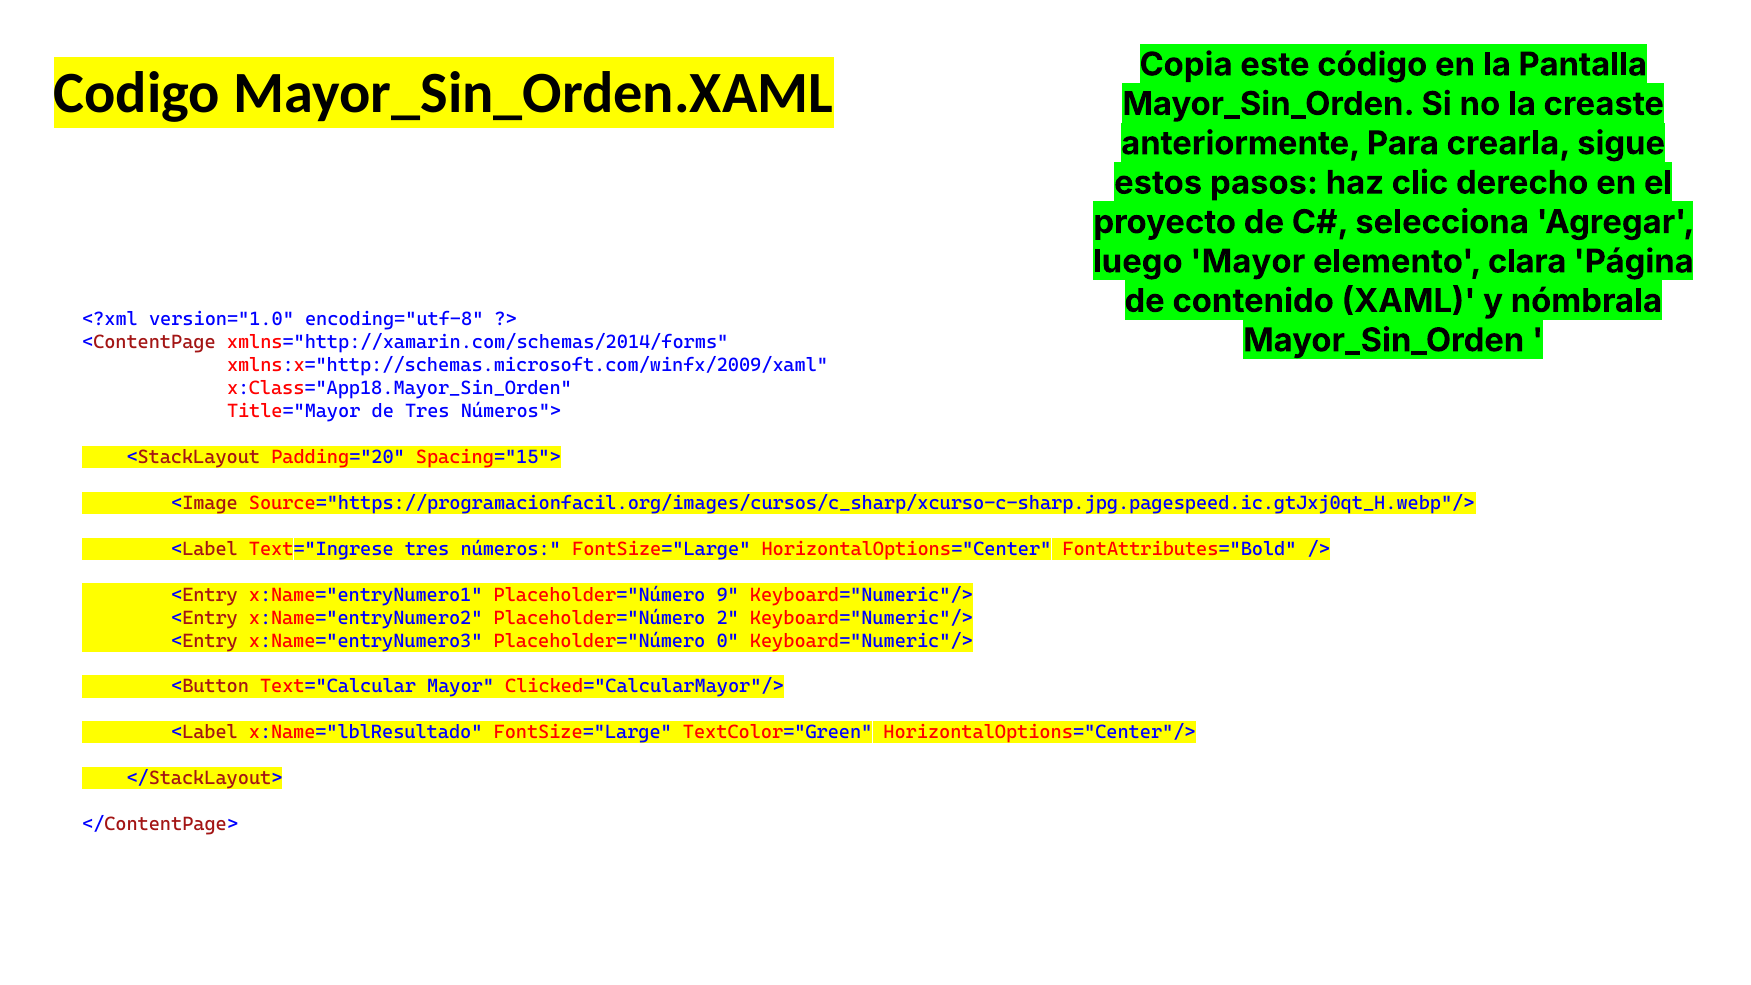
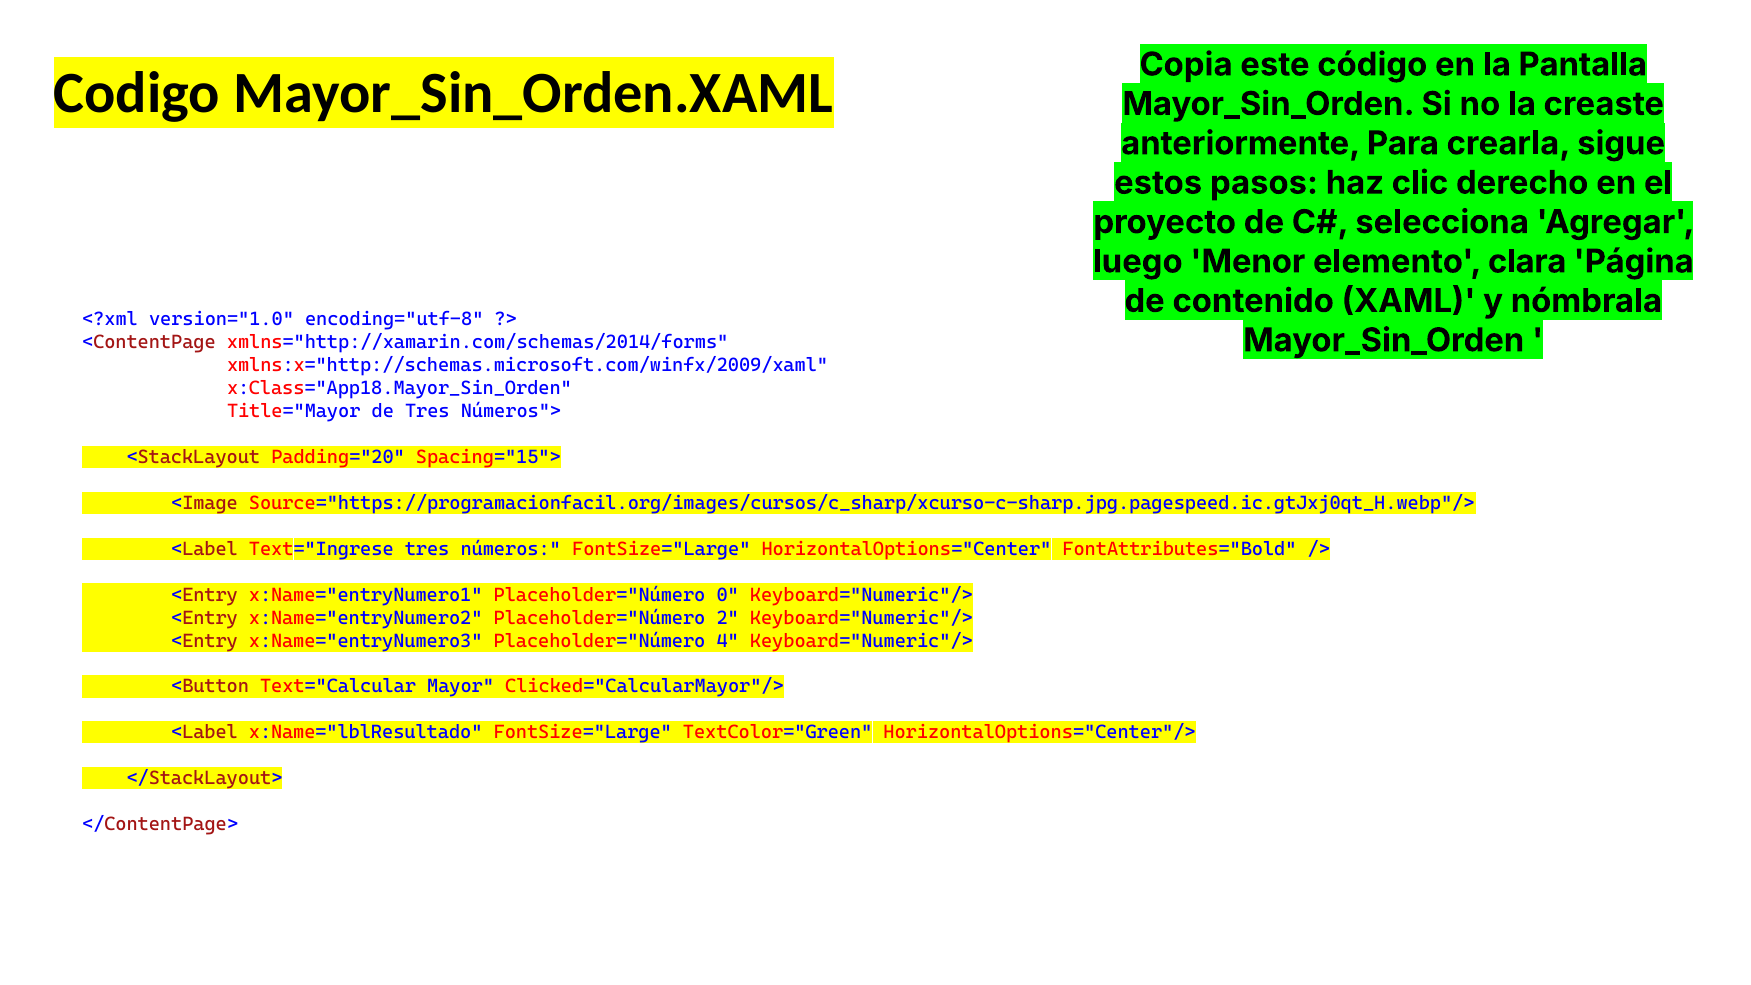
luego Mayor: Mayor -> Menor (1248, 262)
9: 9 -> 0 (728, 595)
0: 0 -> 4 (728, 641)
